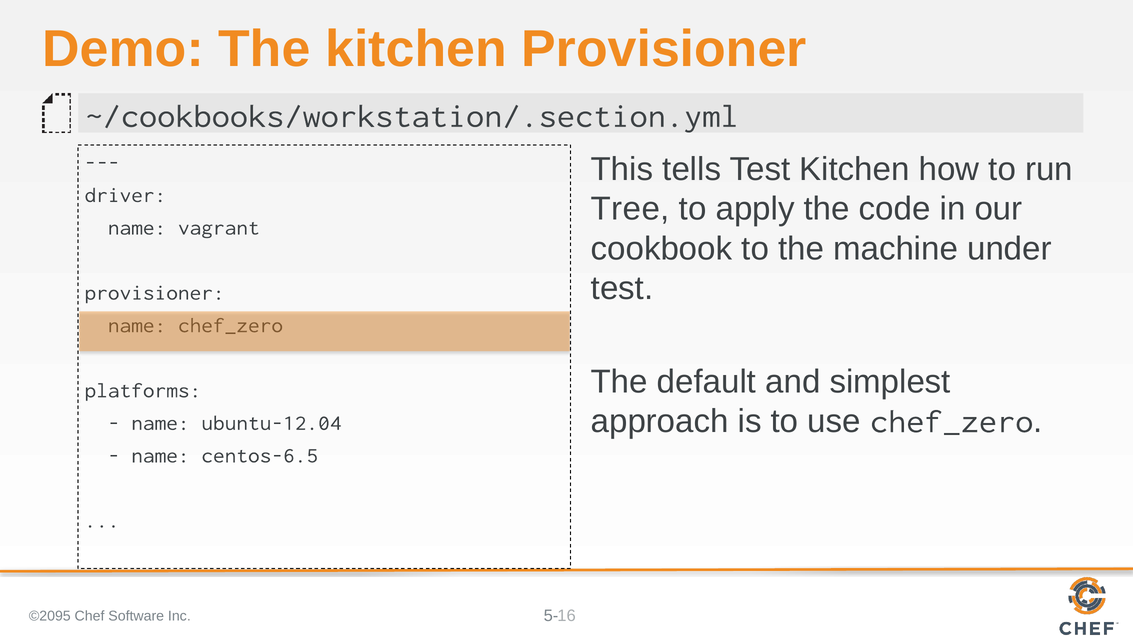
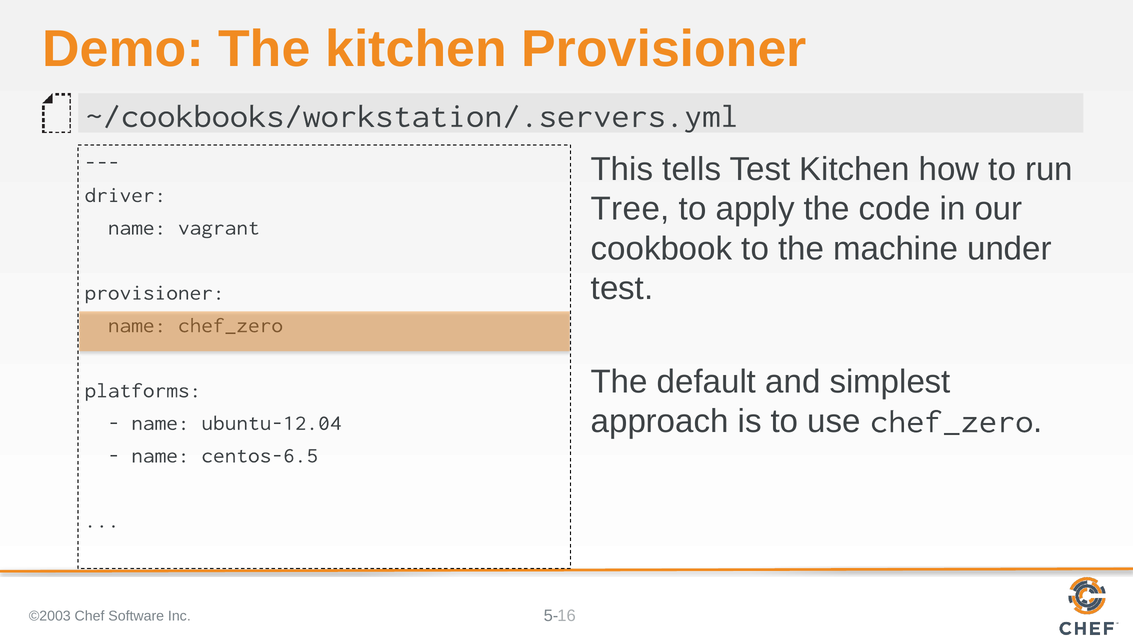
~/cookbooks/workstation/.section.yml: ~/cookbooks/workstation/.section.yml -> ~/cookbooks/workstation/.servers.yml (412, 116)
©2095: ©2095 -> ©2003 (50, 617)
